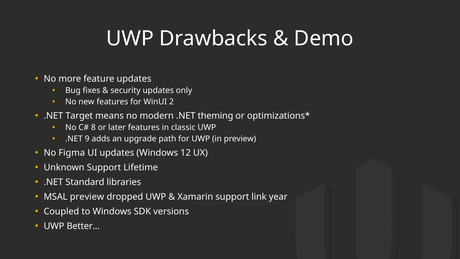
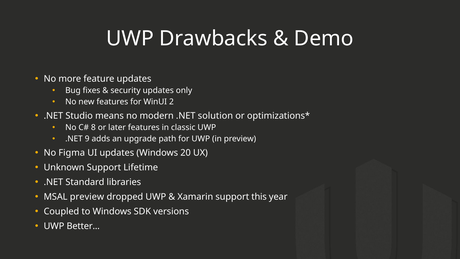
Target: Target -> Studio (79, 116)
theming: theming -> solution (215, 116)
12: 12 -> 20 (186, 153)
link: link -> this (259, 197)
